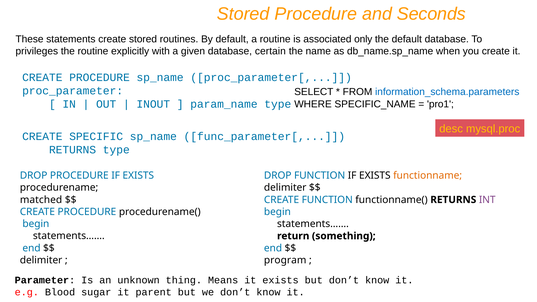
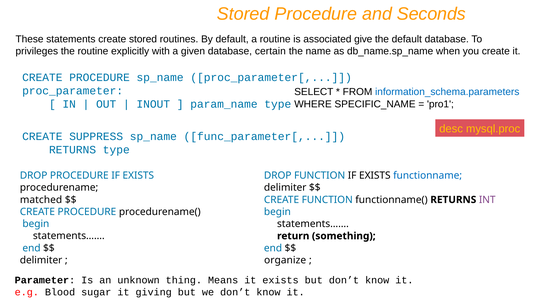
only: only -> give (363, 39)
SPECIFIC: SPECIFIC -> SUPPRESS (96, 136)
functionname colour: orange -> blue (428, 176)
program: program -> organize (285, 260)
parent: parent -> giving (154, 292)
